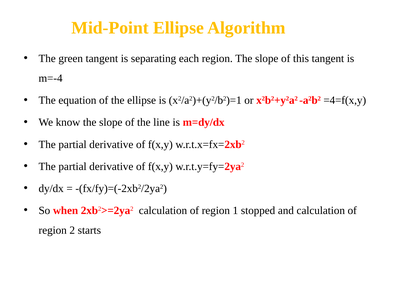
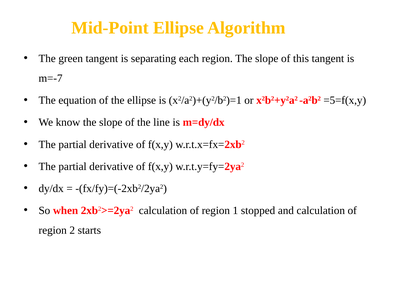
m=-4: m=-4 -> m=-7 (51, 78)
=4=f(x,y: =4=f(x,y -> =5=f(x,y (345, 100)
